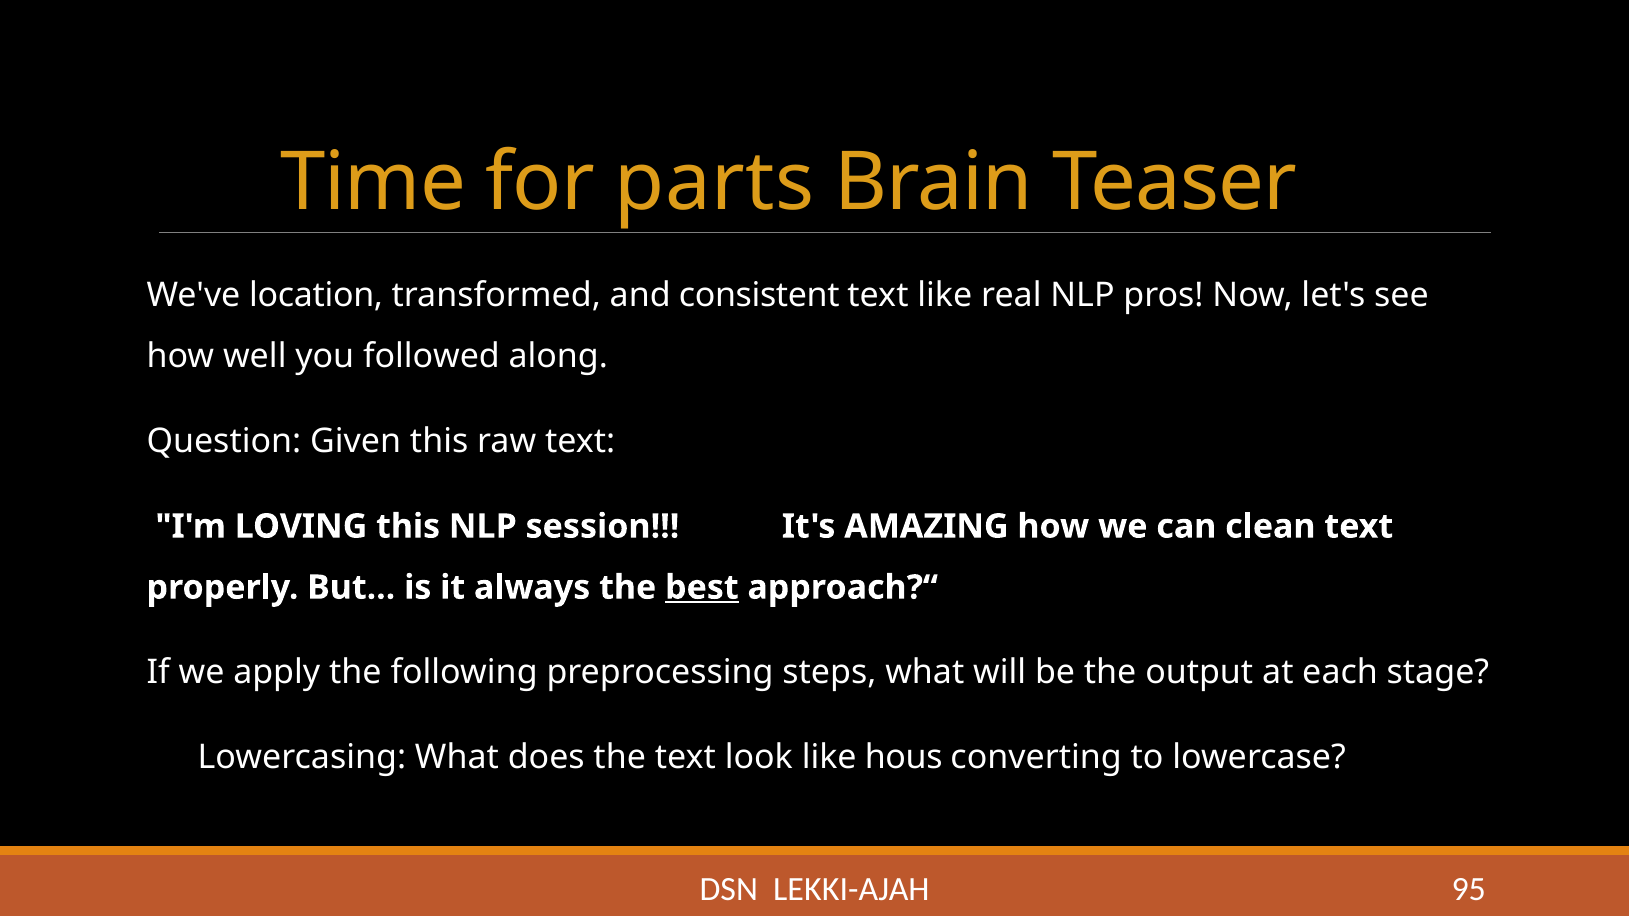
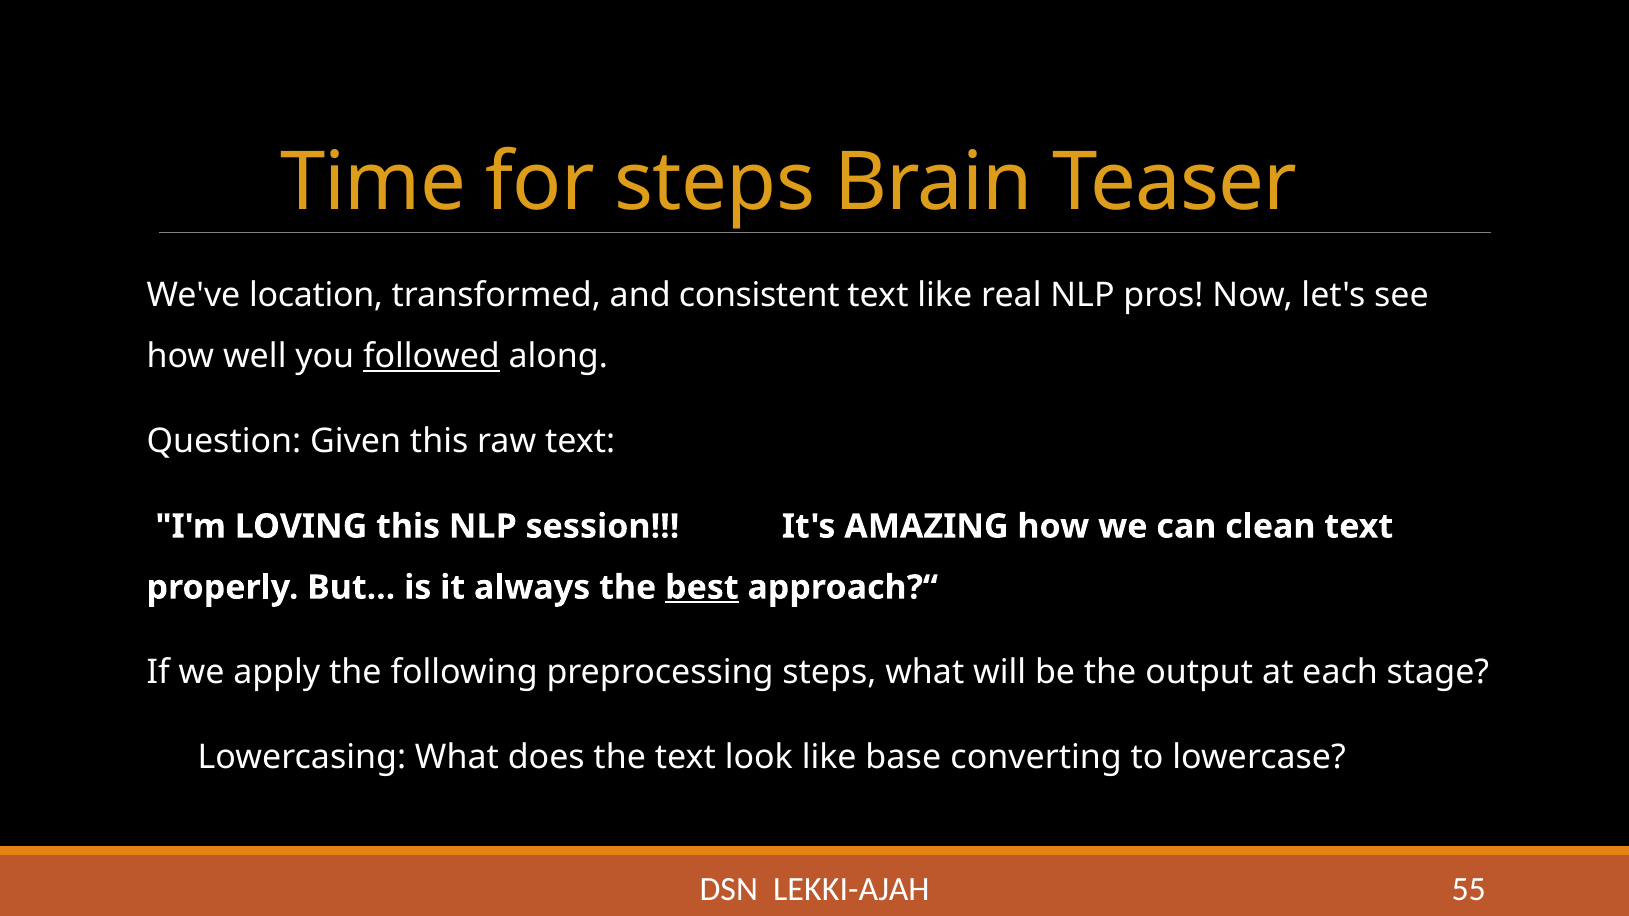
for parts: parts -> steps (715, 183)
followed underline: none -> present (431, 357)
hous: hous -> base (903, 757)
95: 95 -> 55 (1469, 889)
